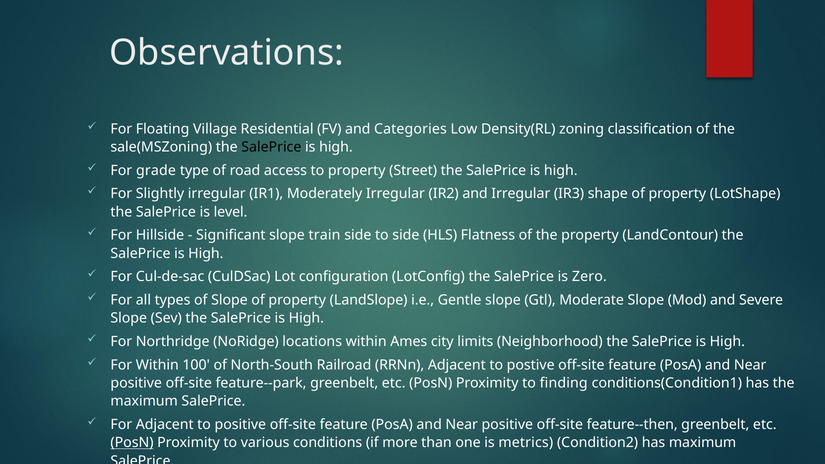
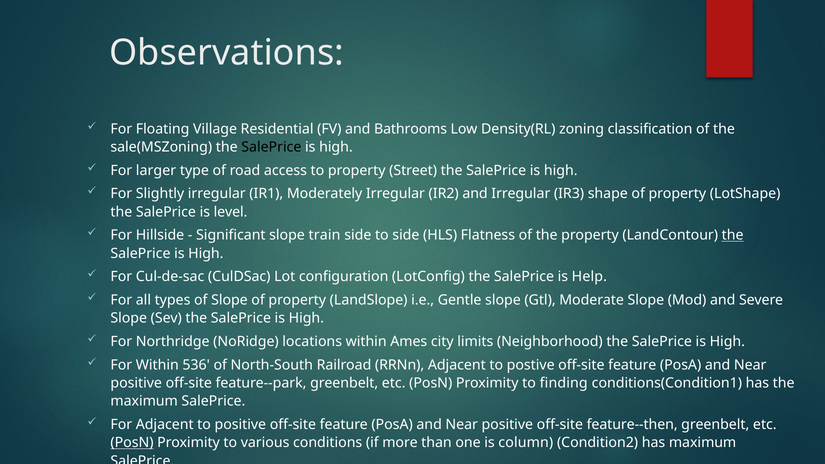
Categories: Categories -> Bathrooms (411, 129)
grade: grade -> larger (156, 170)
the underline: none -> present (733, 235)
Zero: Zero -> Help (589, 277)
100: 100 -> 536 (196, 365)
metrics: metrics -> column (526, 443)
